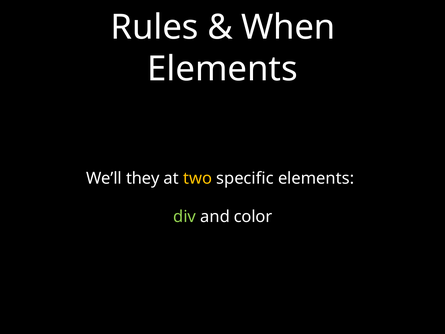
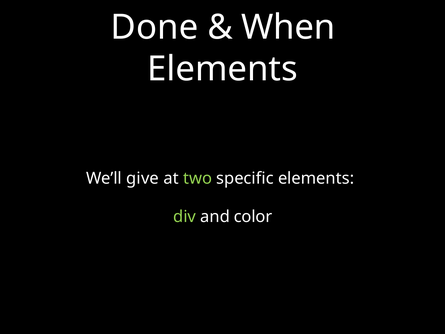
Rules: Rules -> Done (154, 27)
they: they -> give (143, 178)
two colour: yellow -> light green (198, 178)
